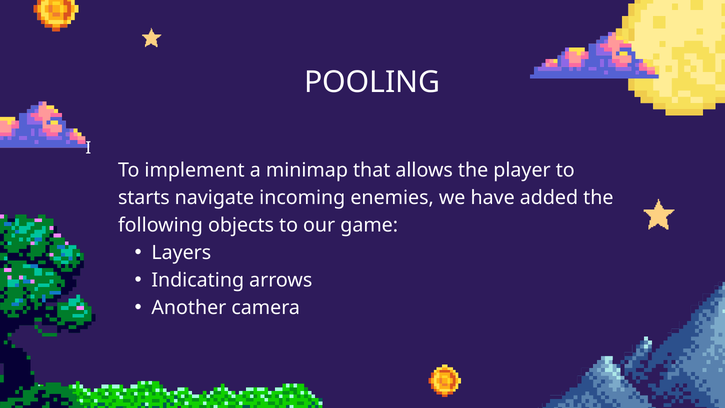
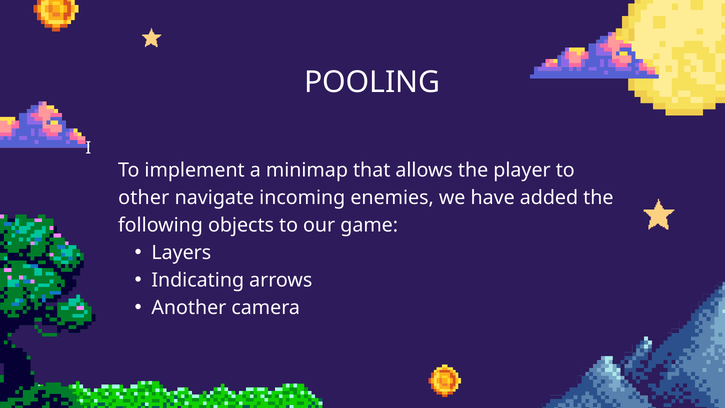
starts: starts -> other (144, 198)
